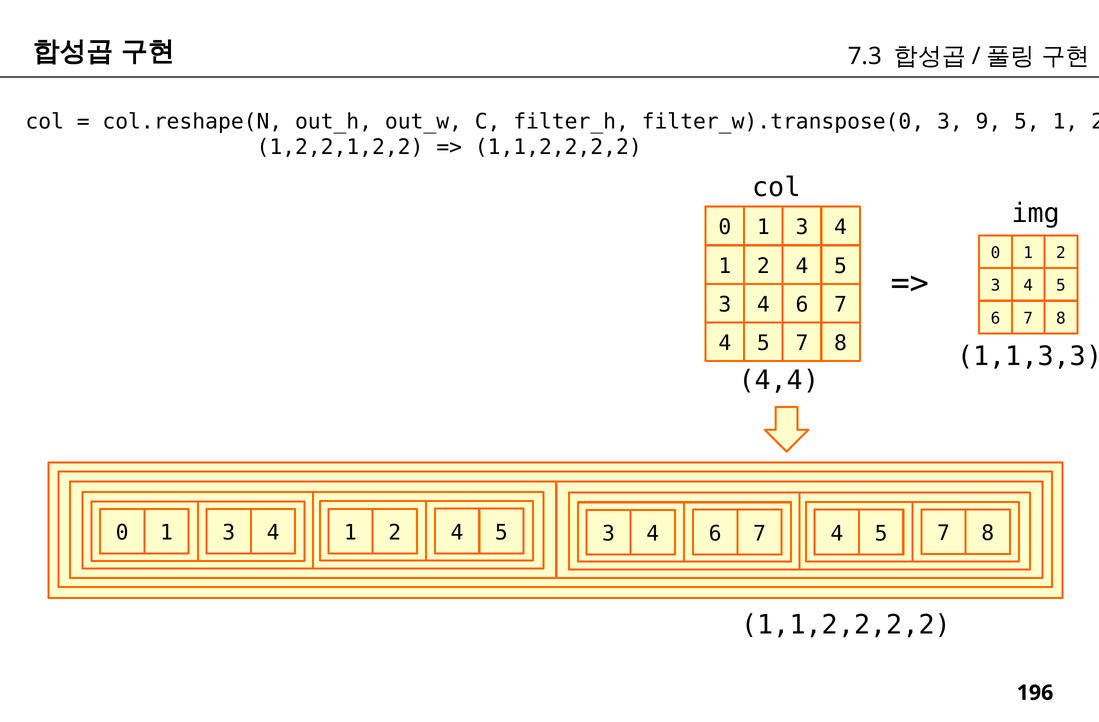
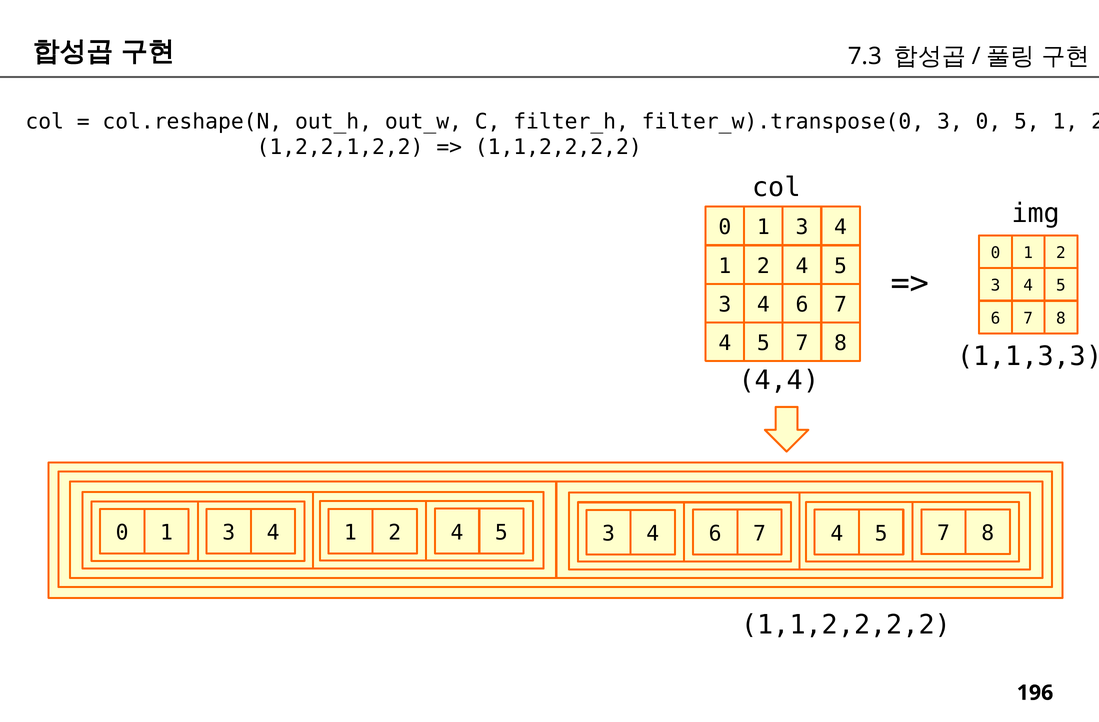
3 9: 9 -> 0 (988, 122)
